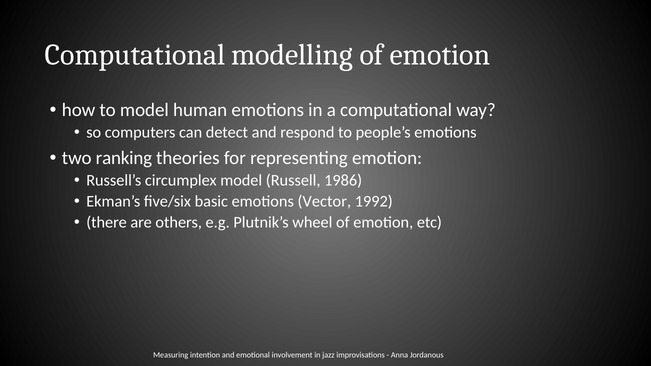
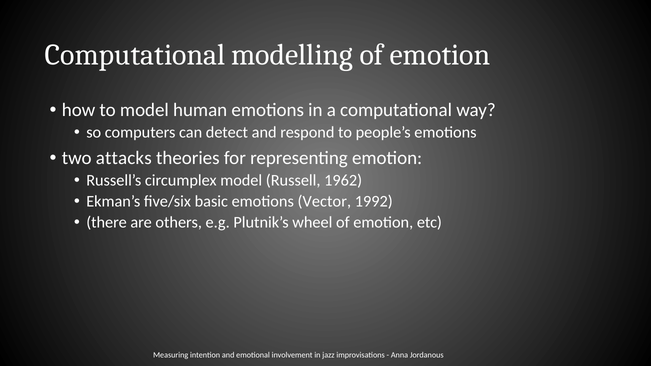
ranking: ranking -> attacks (124, 158)
1986: 1986 -> 1962 (343, 181)
